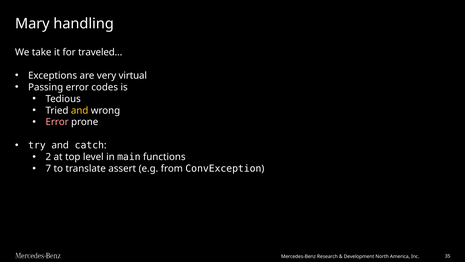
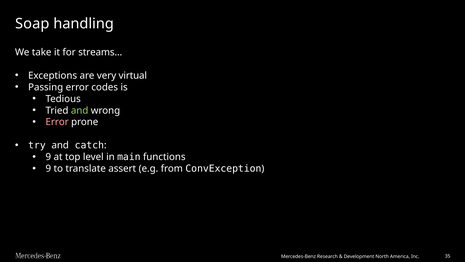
Mary: Mary -> Soap (32, 24)
traveled…: traveled… -> streams… (100, 52)
and colour: yellow -> light green (80, 110)
2: 2 -> 9 (48, 157)
7: 7 -> 9 (48, 168)
